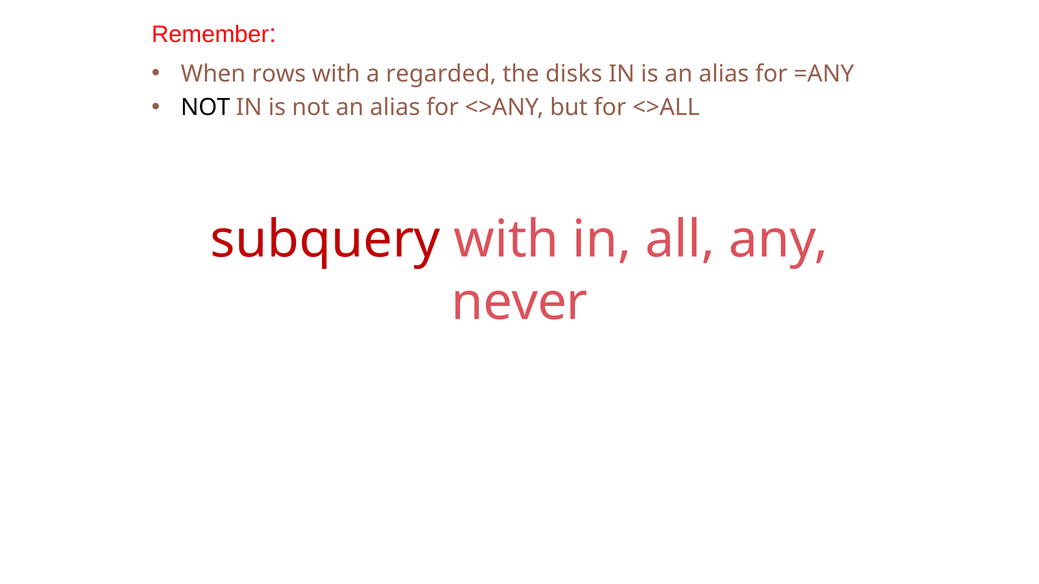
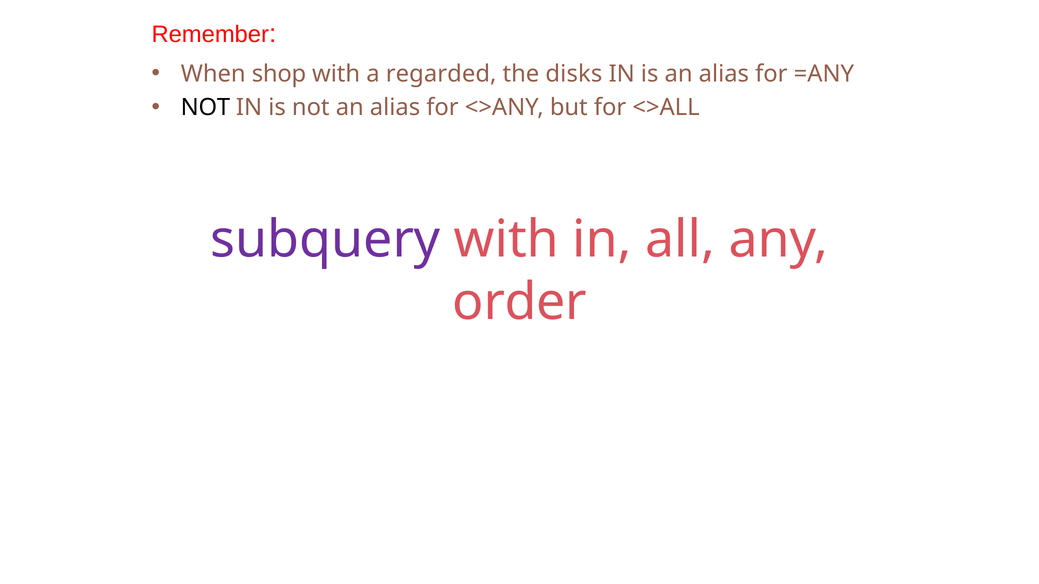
rows: rows -> shop (279, 74)
subquery colour: red -> purple (325, 240)
never: never -> order (520, 302)
